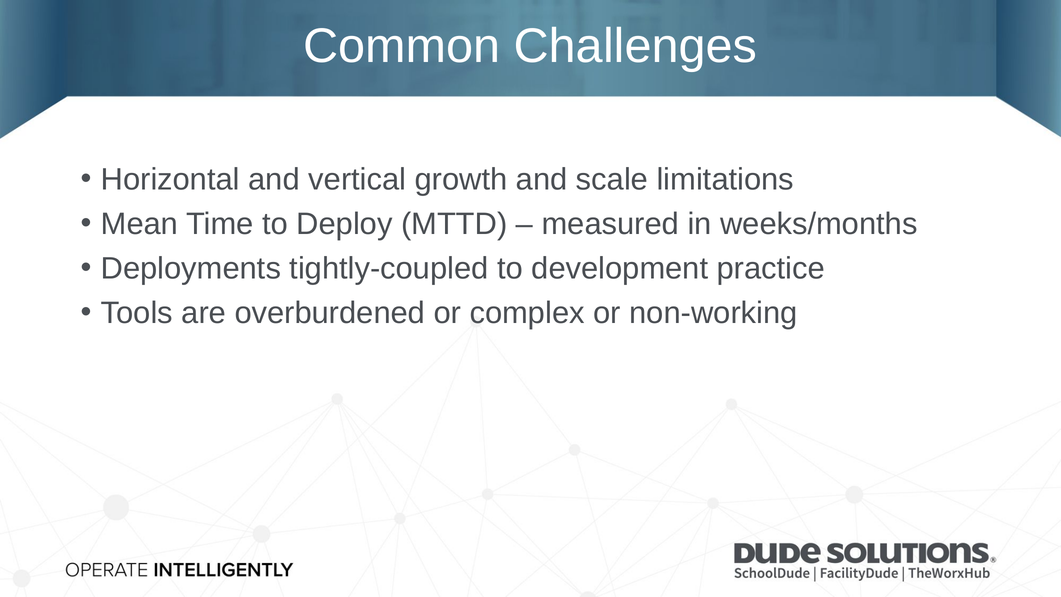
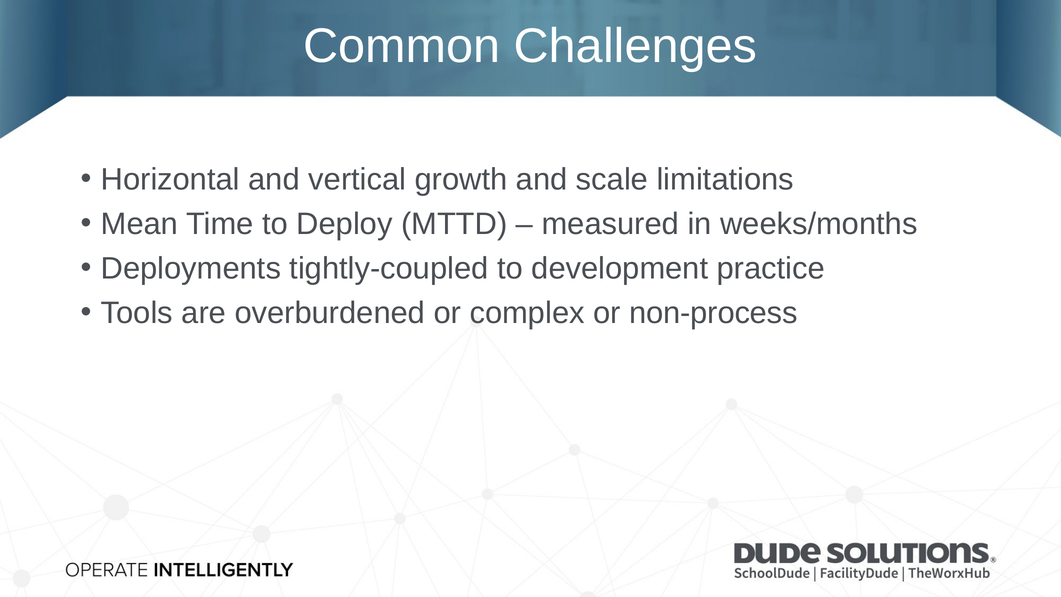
non-working: non-working -> non-process (713, 313)
